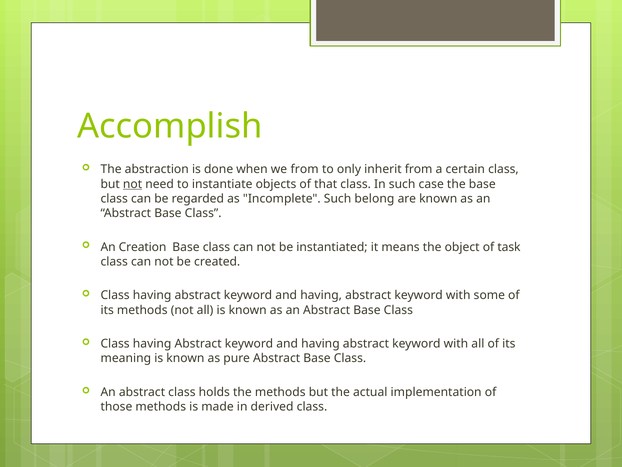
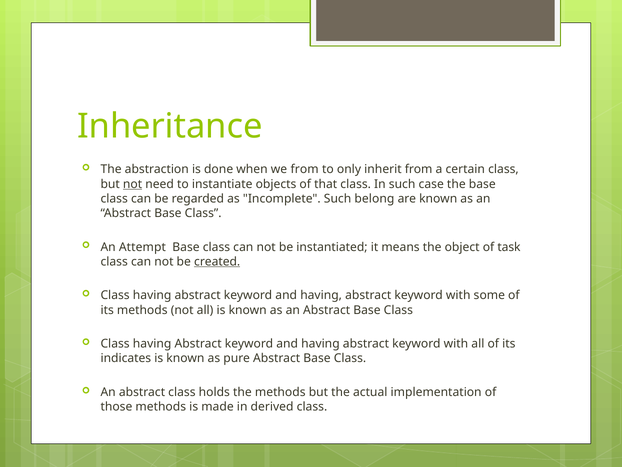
Accomplish: Accomplish -> Inheritance (170, 126)
Creation: Creation -> Attempt (142, 247)
created underline: none -> present (217, 261)
meaning: meaning -> indicates (126, 358)
